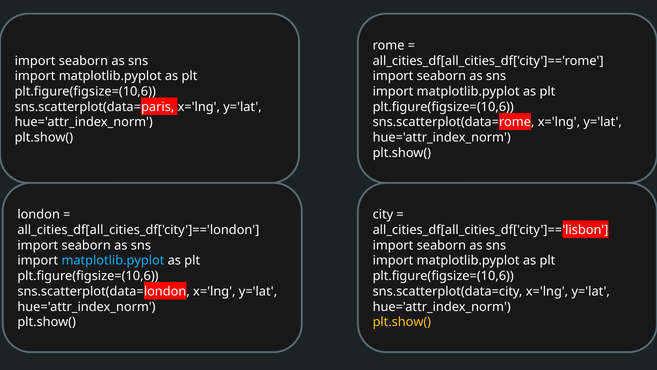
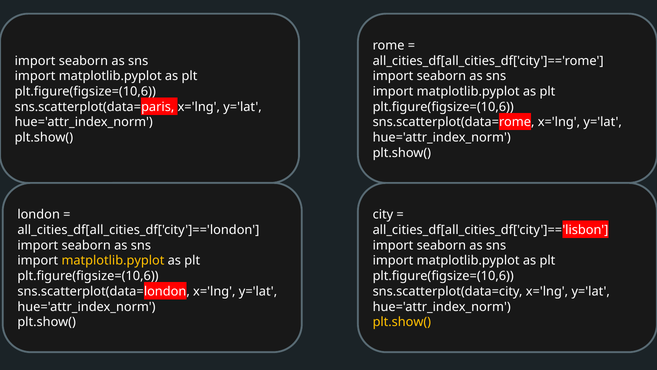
matplotlib.pyplot colour: light blue -> yellow (113, 260)
